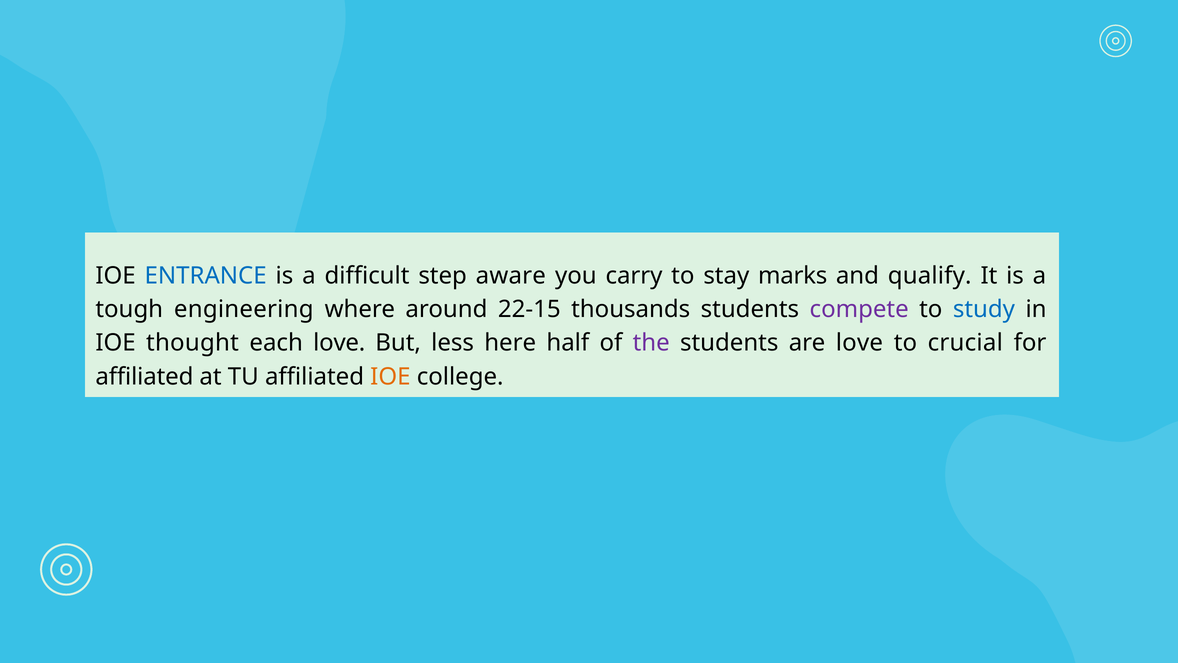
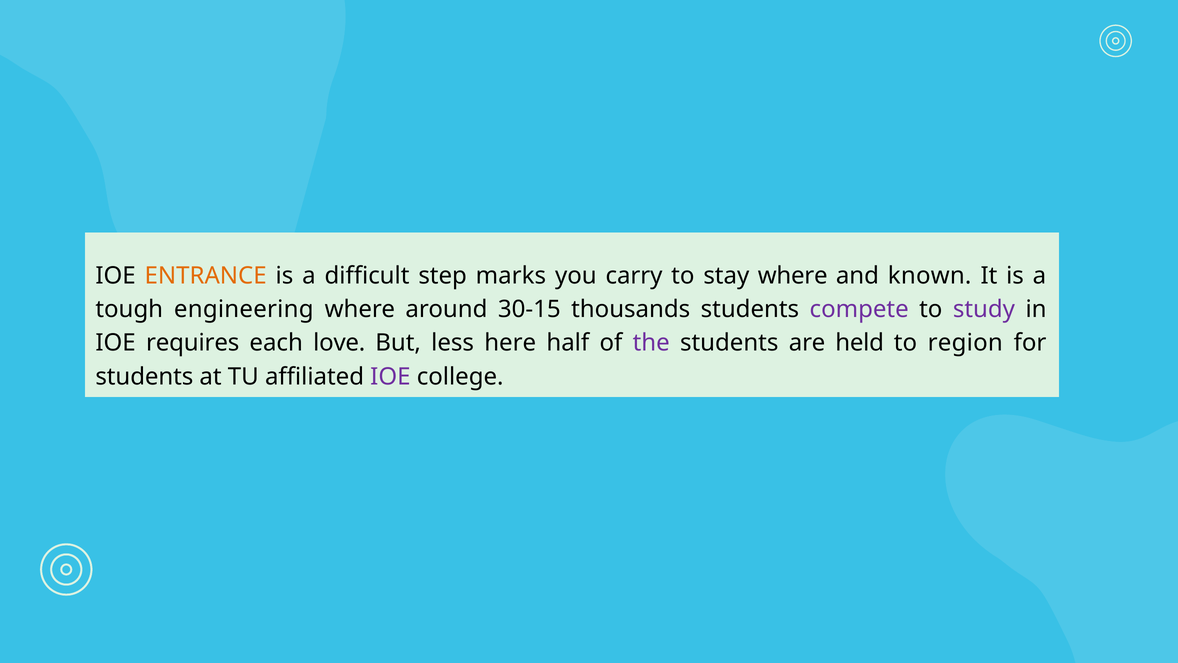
ENTRANCE colour: blue -> orange (206, 276)
aware: aware -> marks (511, 276)
stay marks: marks -> where (793, 276)
qualify: qualify -> known (930, 276)
22-15: 22-15 -> 30-15 (529, 309)
study colour: blue -> purple (984, 309)
thought: thought -> requires (193, 343)
are love: love -> held (860, 343)
crucial: crucial -> region (965, 343)
affiliated: affiliated -> students (144, 377)
IOE colour: orange -> purple (390, 377)
